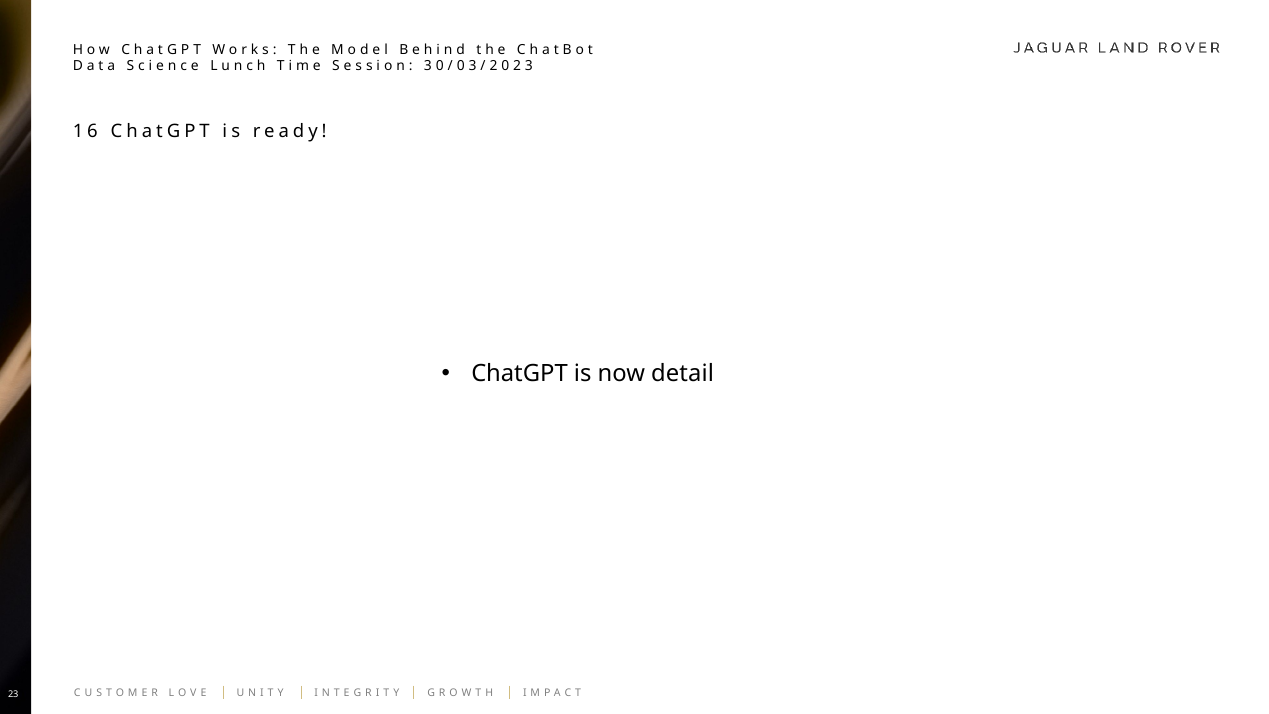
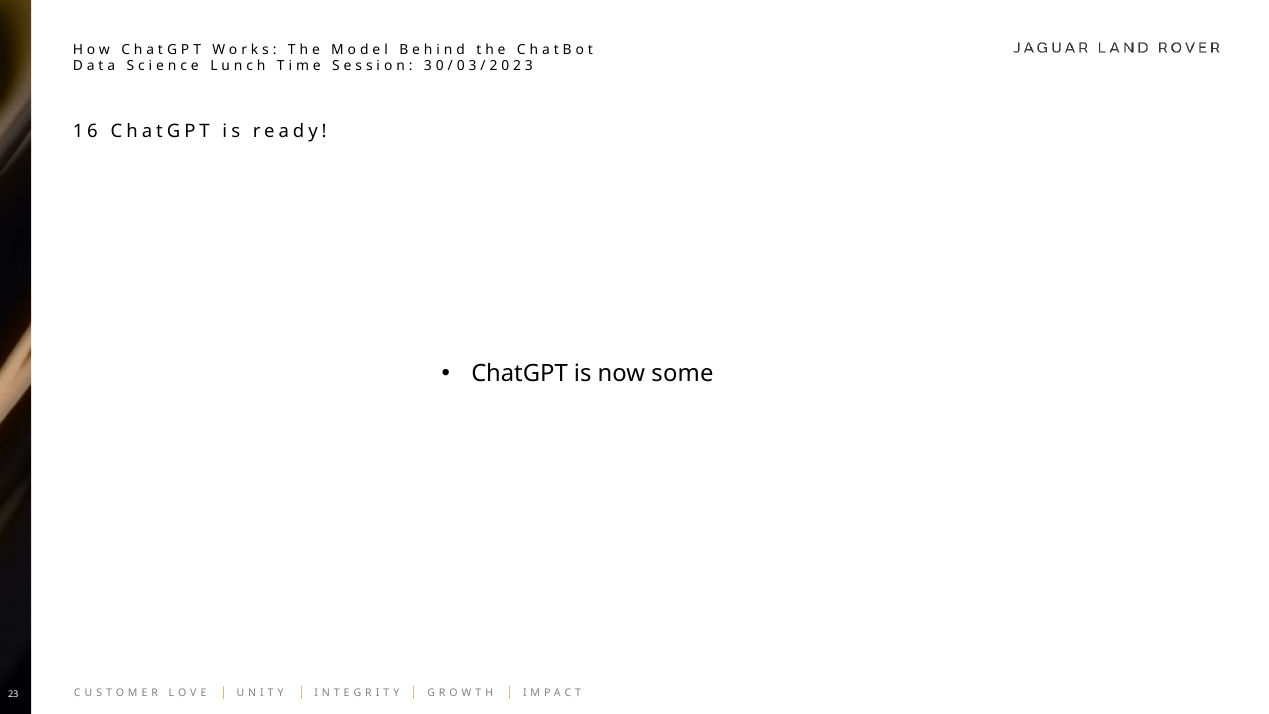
detail: detail -> some (682, 374)
